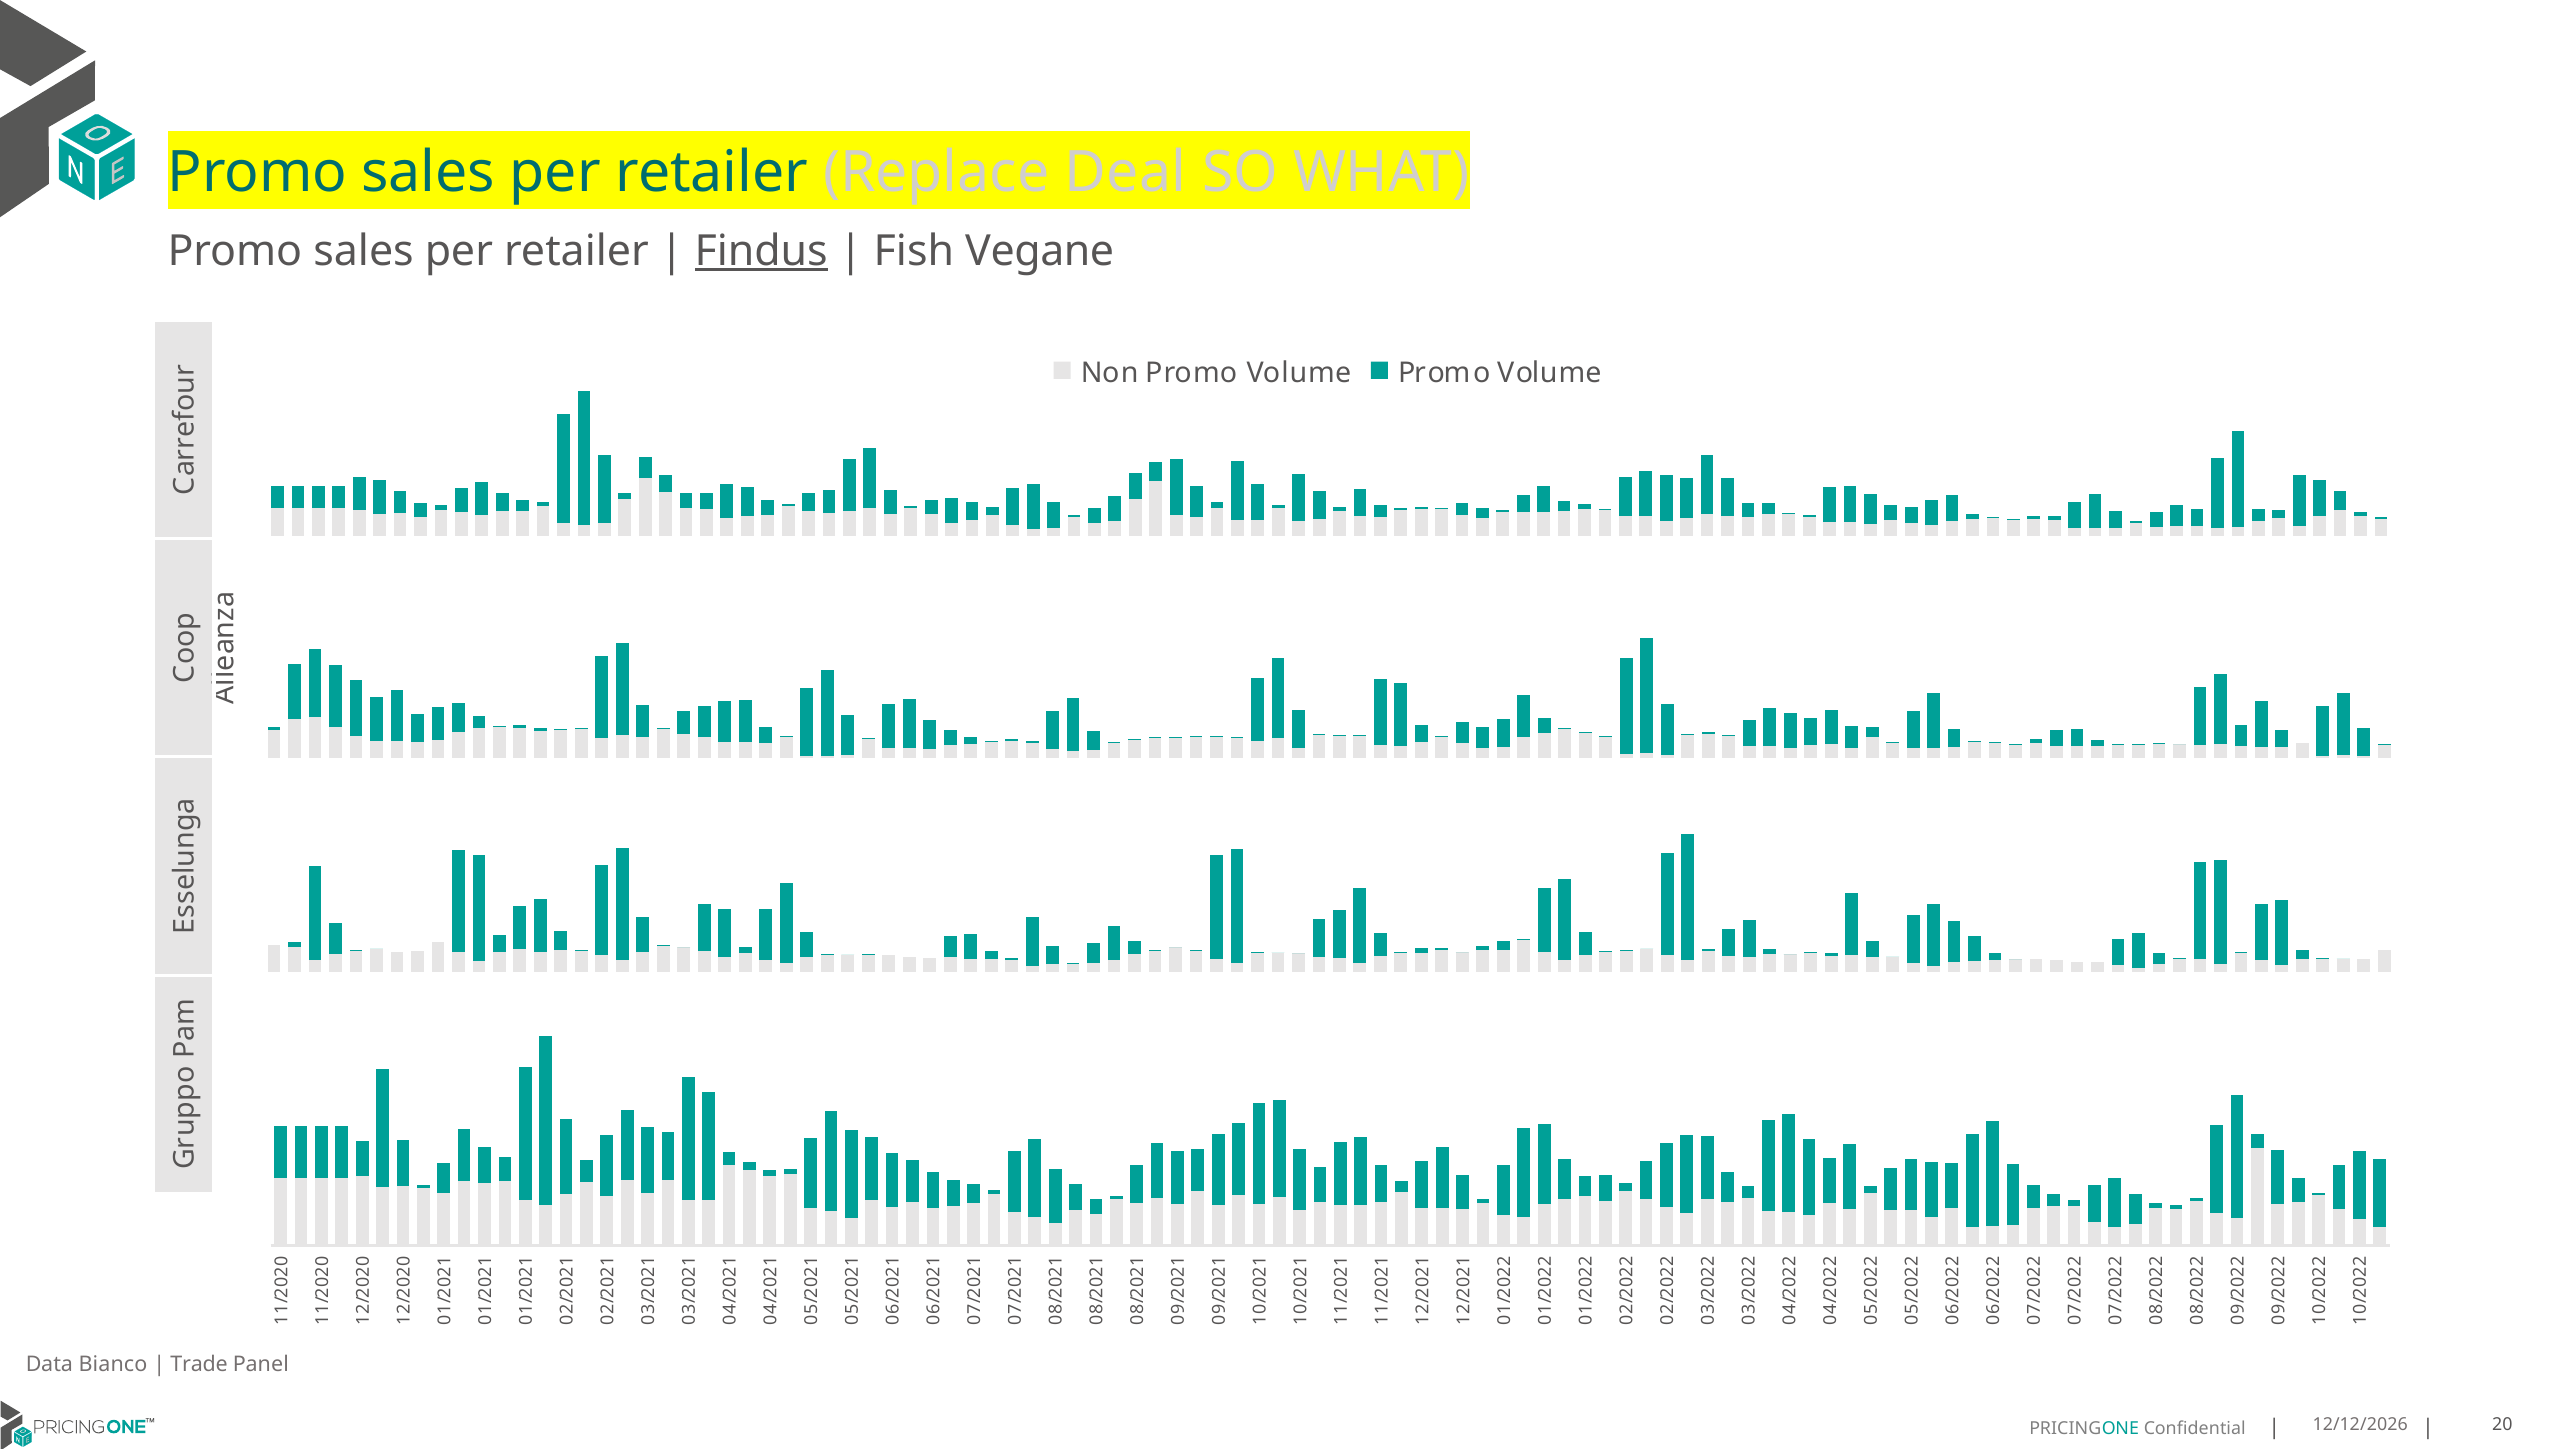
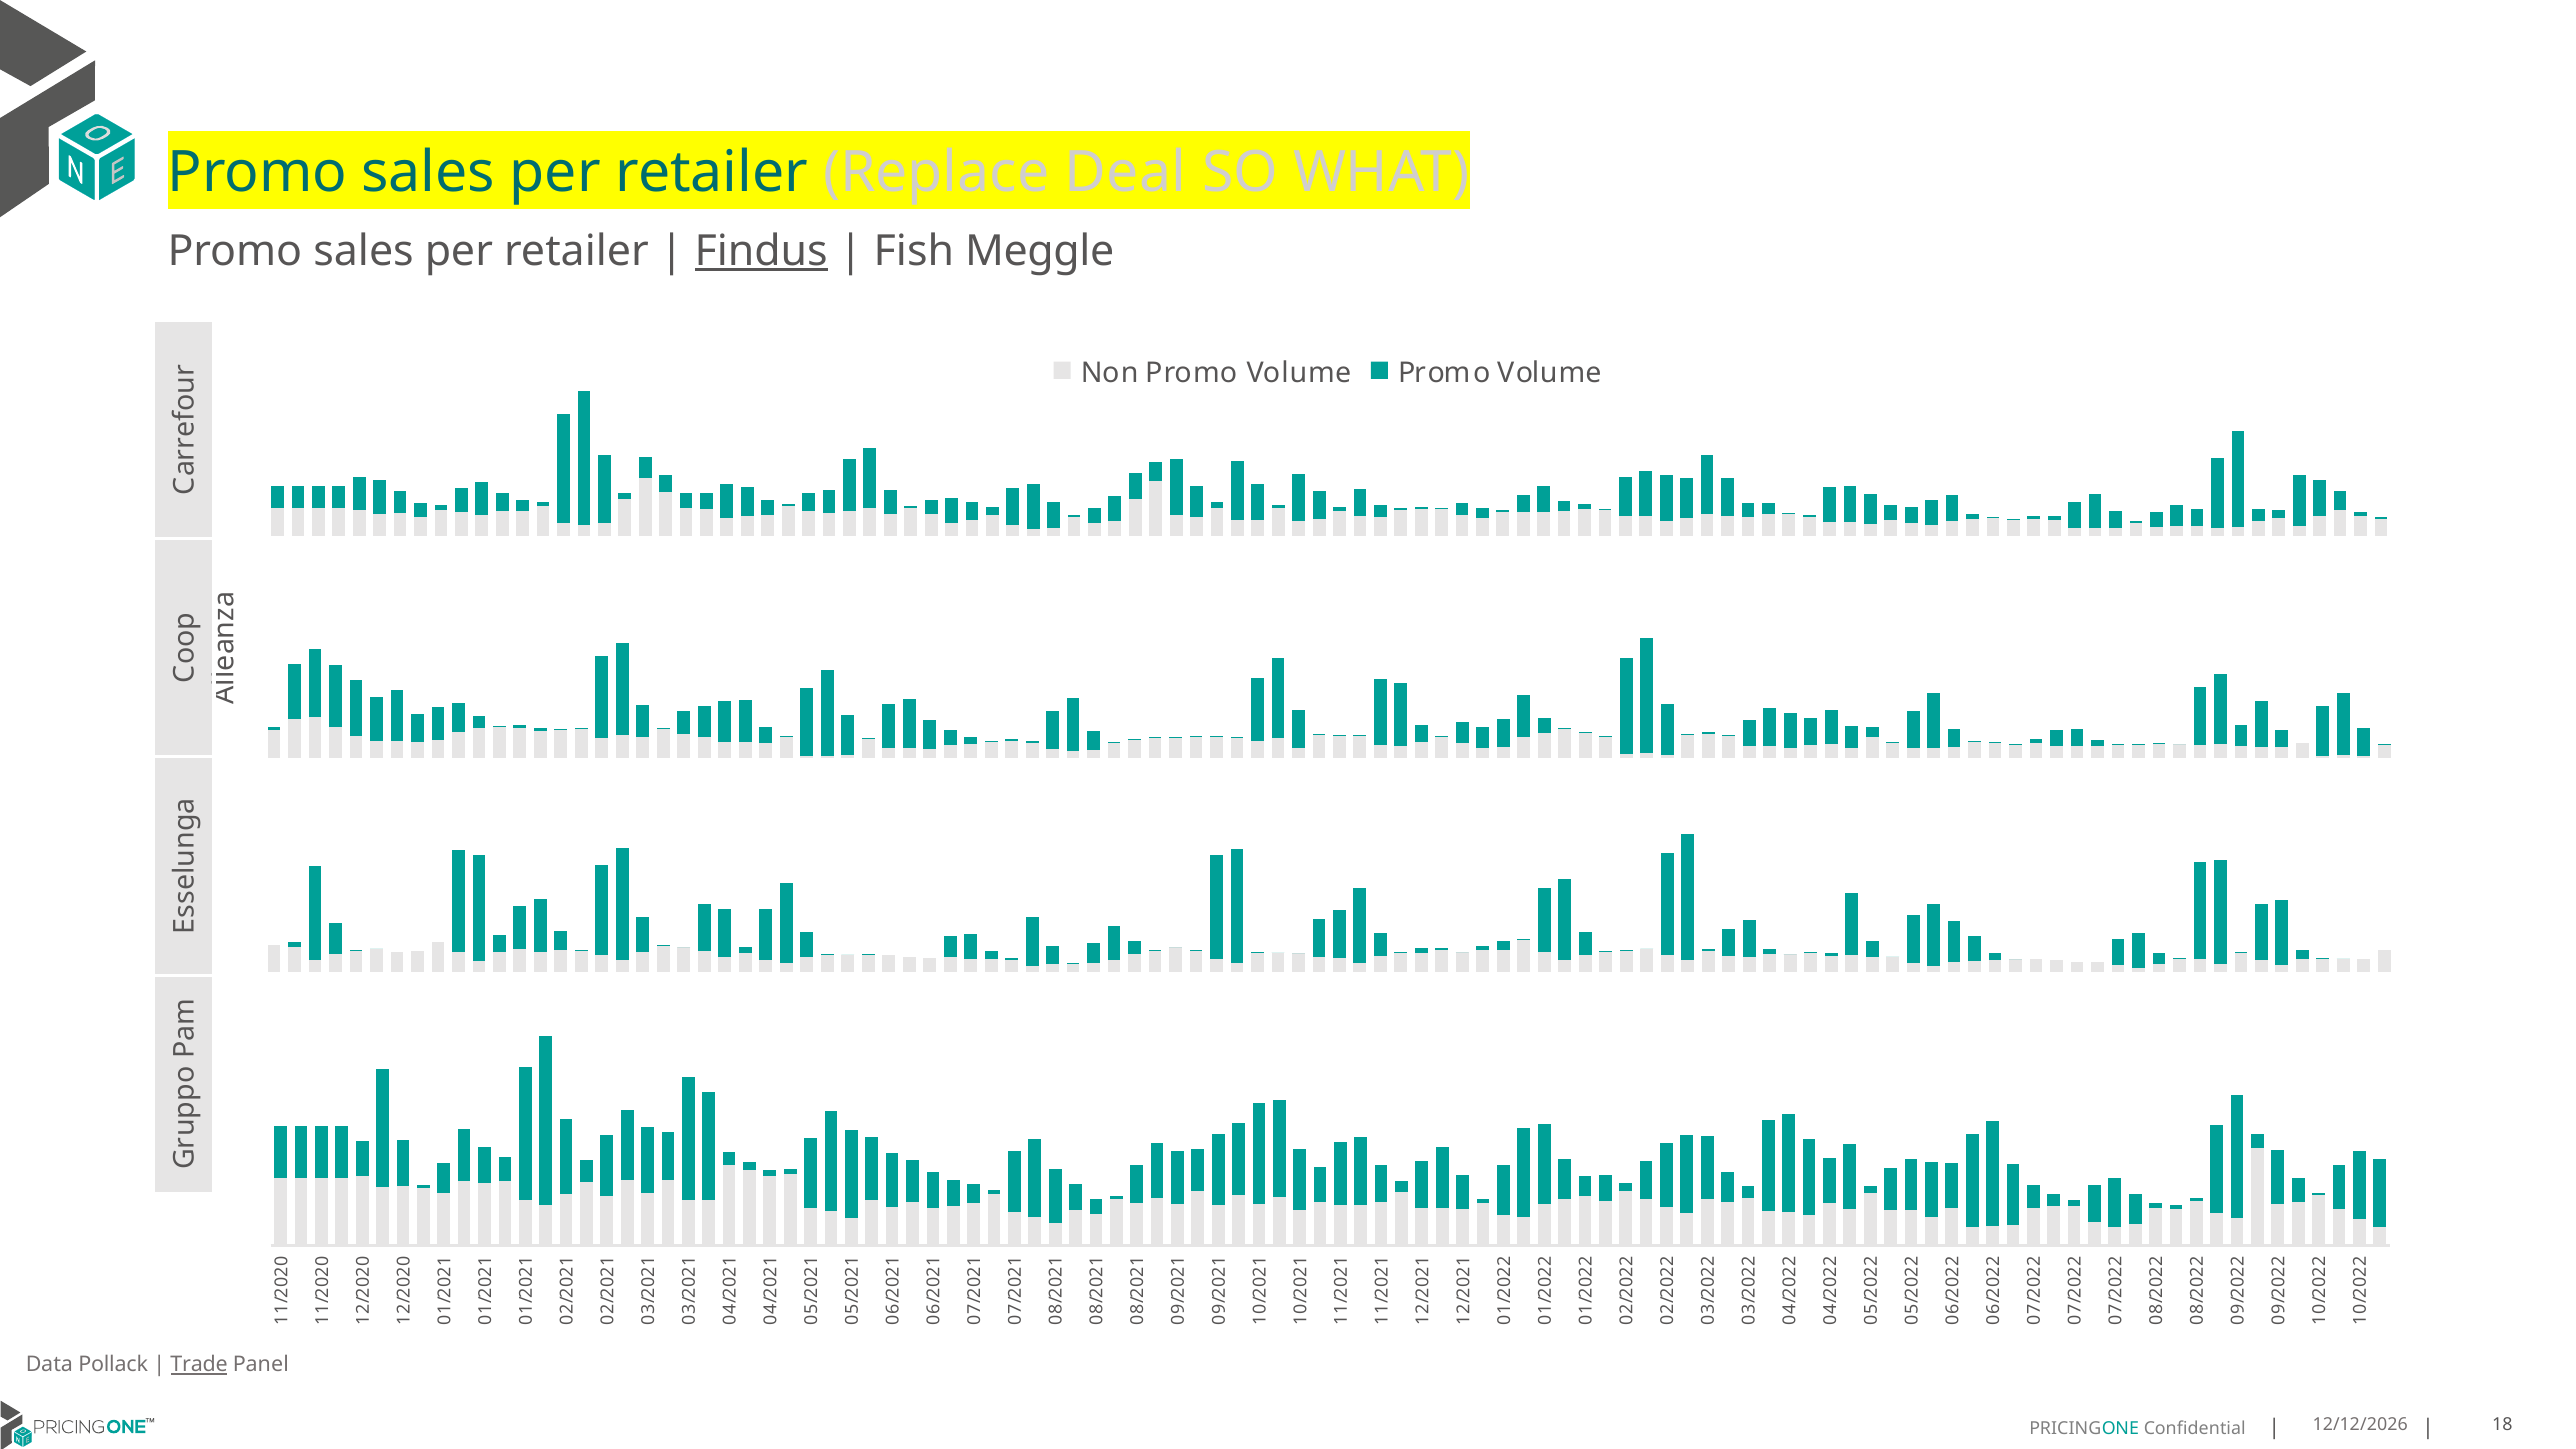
Vegane: Vegane -> Meggle (1040, 251)
Bianco: Bianco -> Pollack (113, 1365)
Trade underline: none -> present (199, 1365)
20: 20 -> 18 (2502, 1425)
